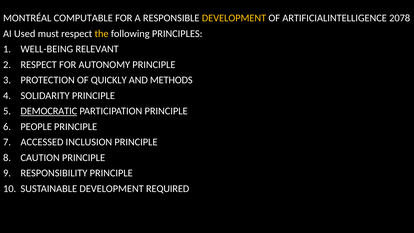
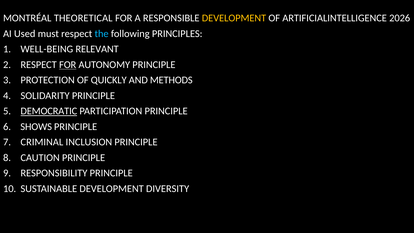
COMPUTABLE: COMPUTABLE -> THEORETICAL (83, 18)
2078: 2078 -> 2026 (400, 18)
the colour: yellow -> light blue (102, 34)
FOR underline: none -> present (68, 65)
PEOPLE: PEOPLE -> SHOWS (36, 127)
ACCESSED: ACCESSED -> CRIMINAL (42, 142)
REQUIRED: REQUIRED -> DIVERSITY (168, 189)
